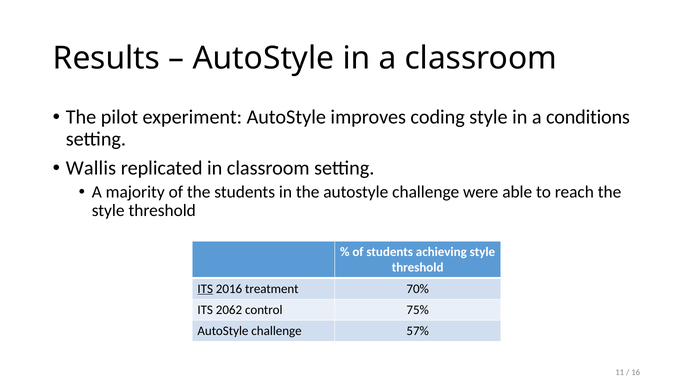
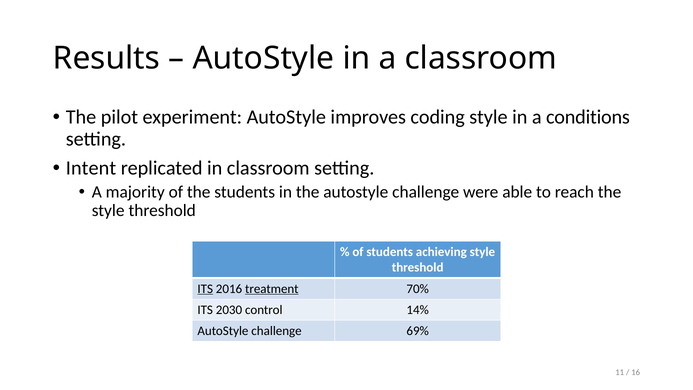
Wallis: Wallis -> Intent (91, 168)
treatment underline: none -> present (272, 289)
2062: 2062 -> 2030 (229, 310)
75%: 75% -> 14% (418, 310)
57%: 57% -> 69% (418, 331)
